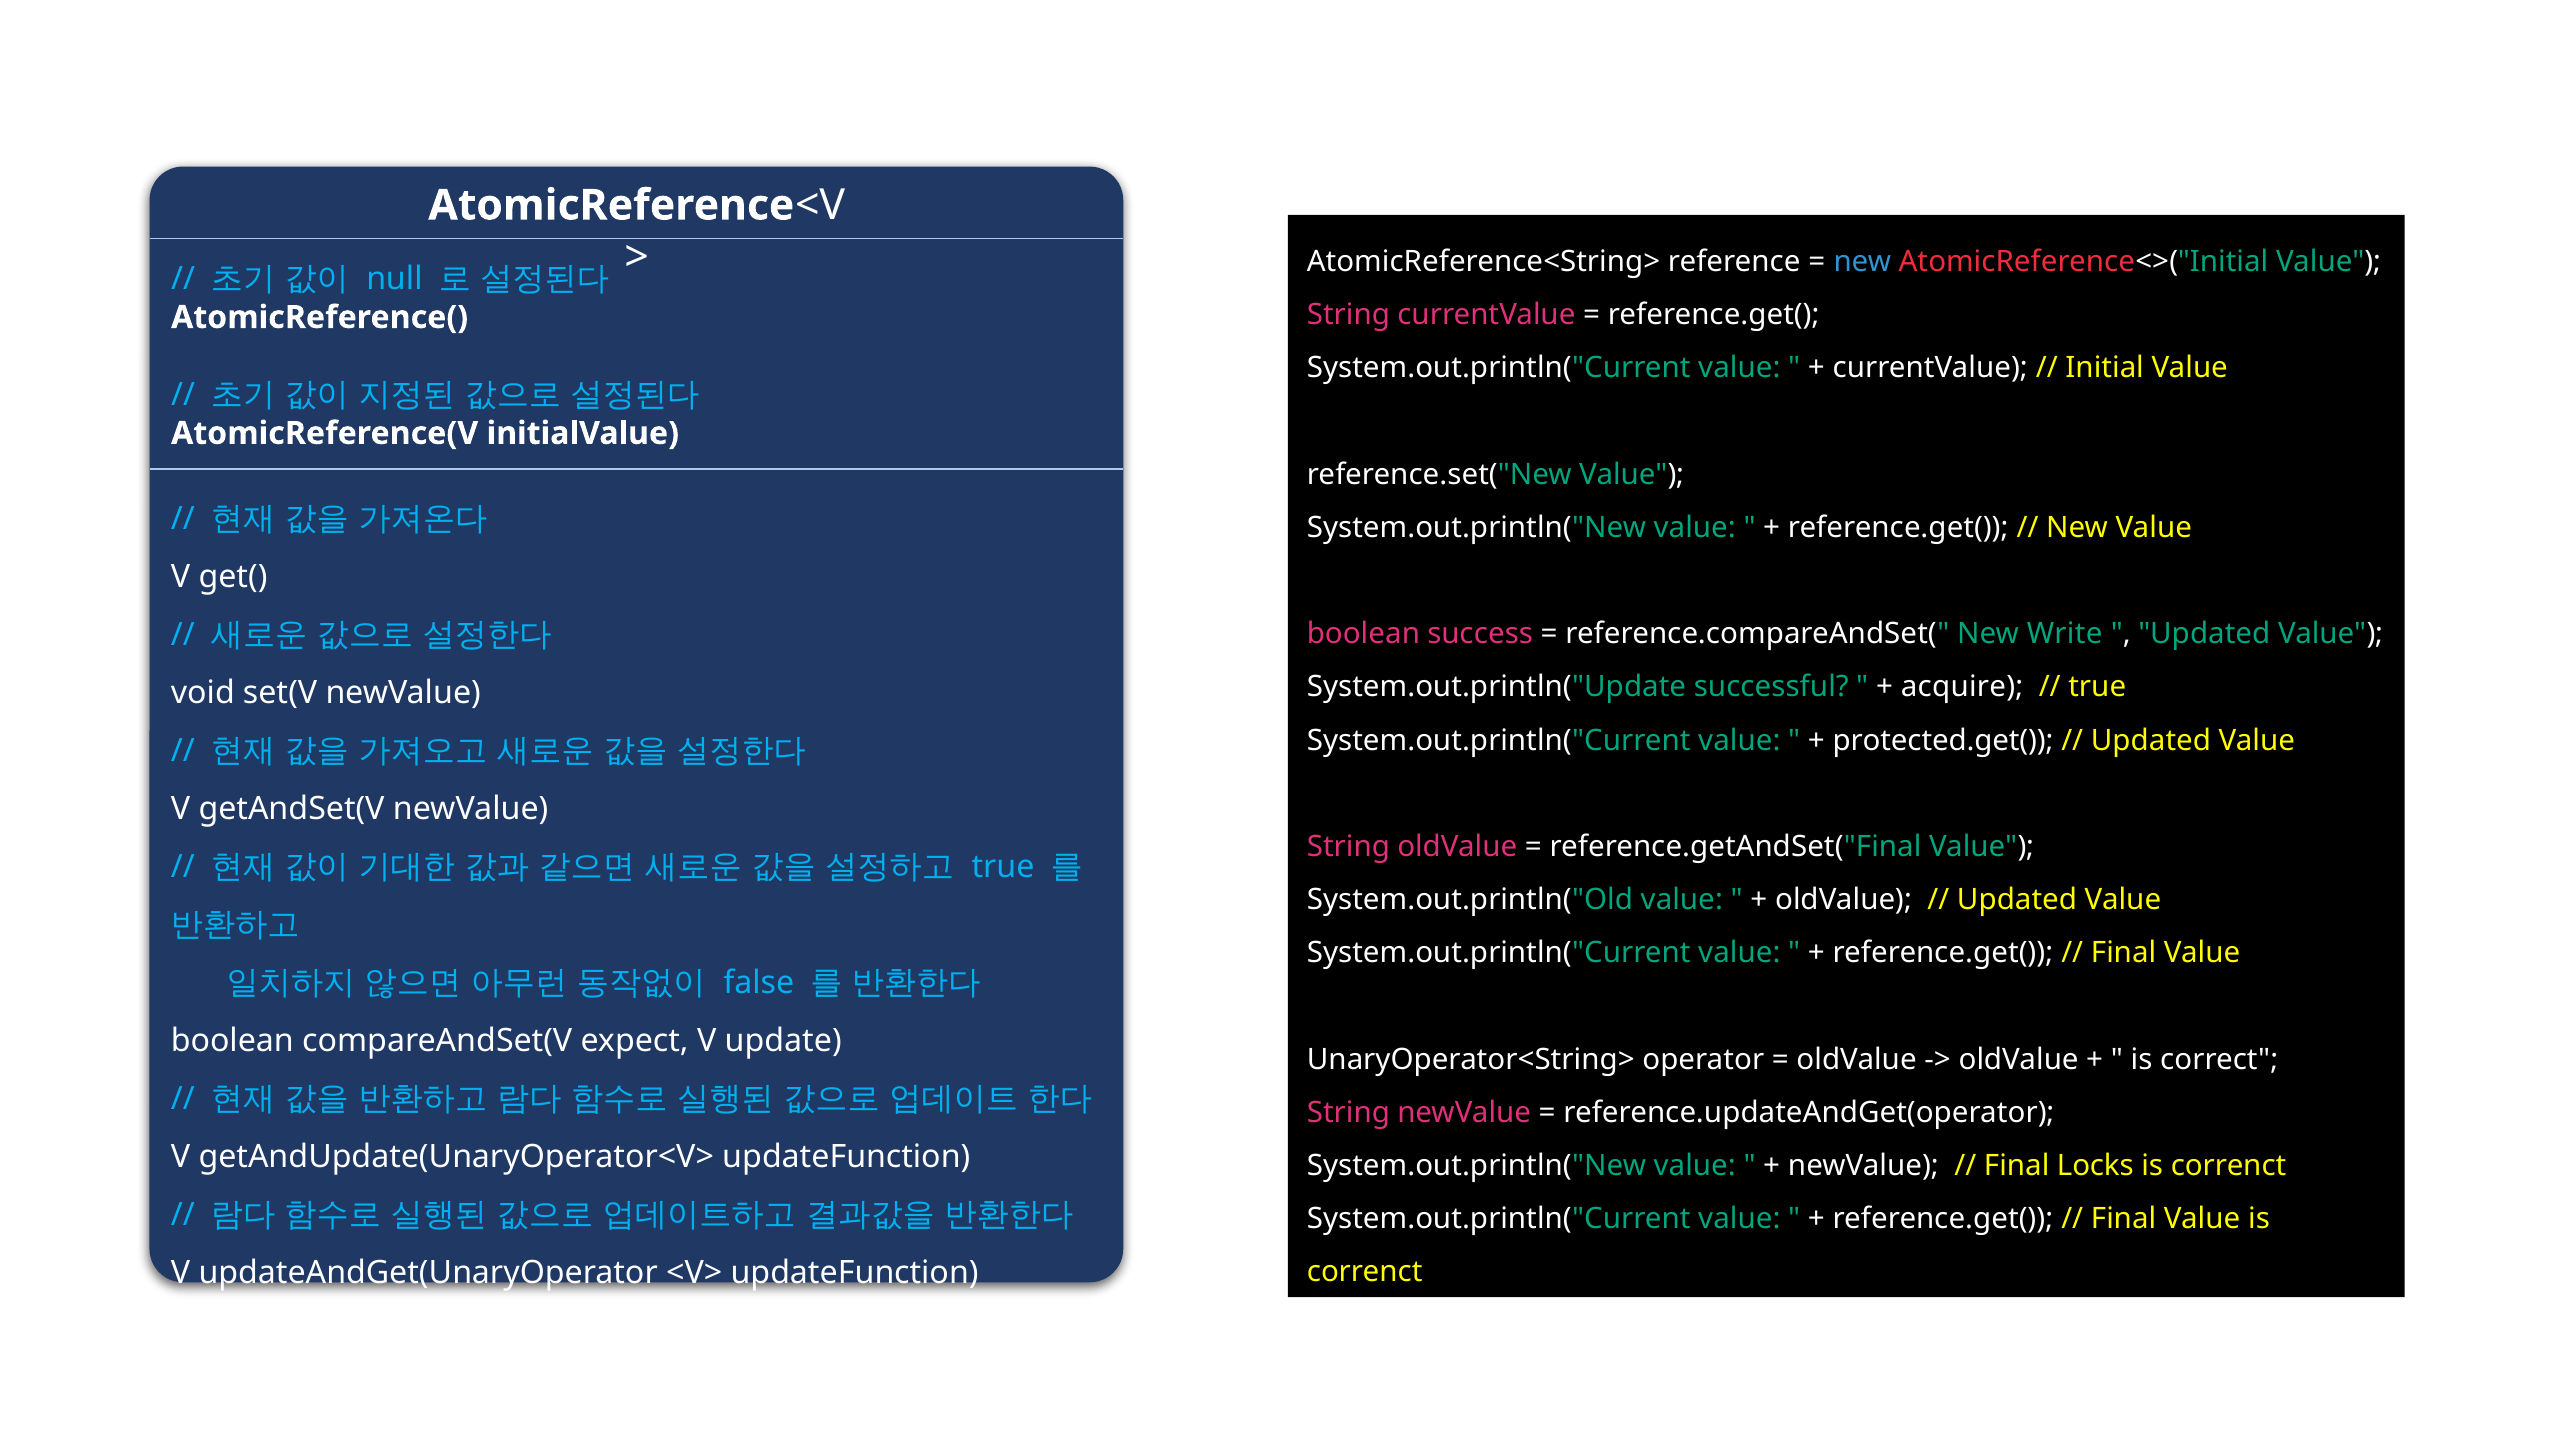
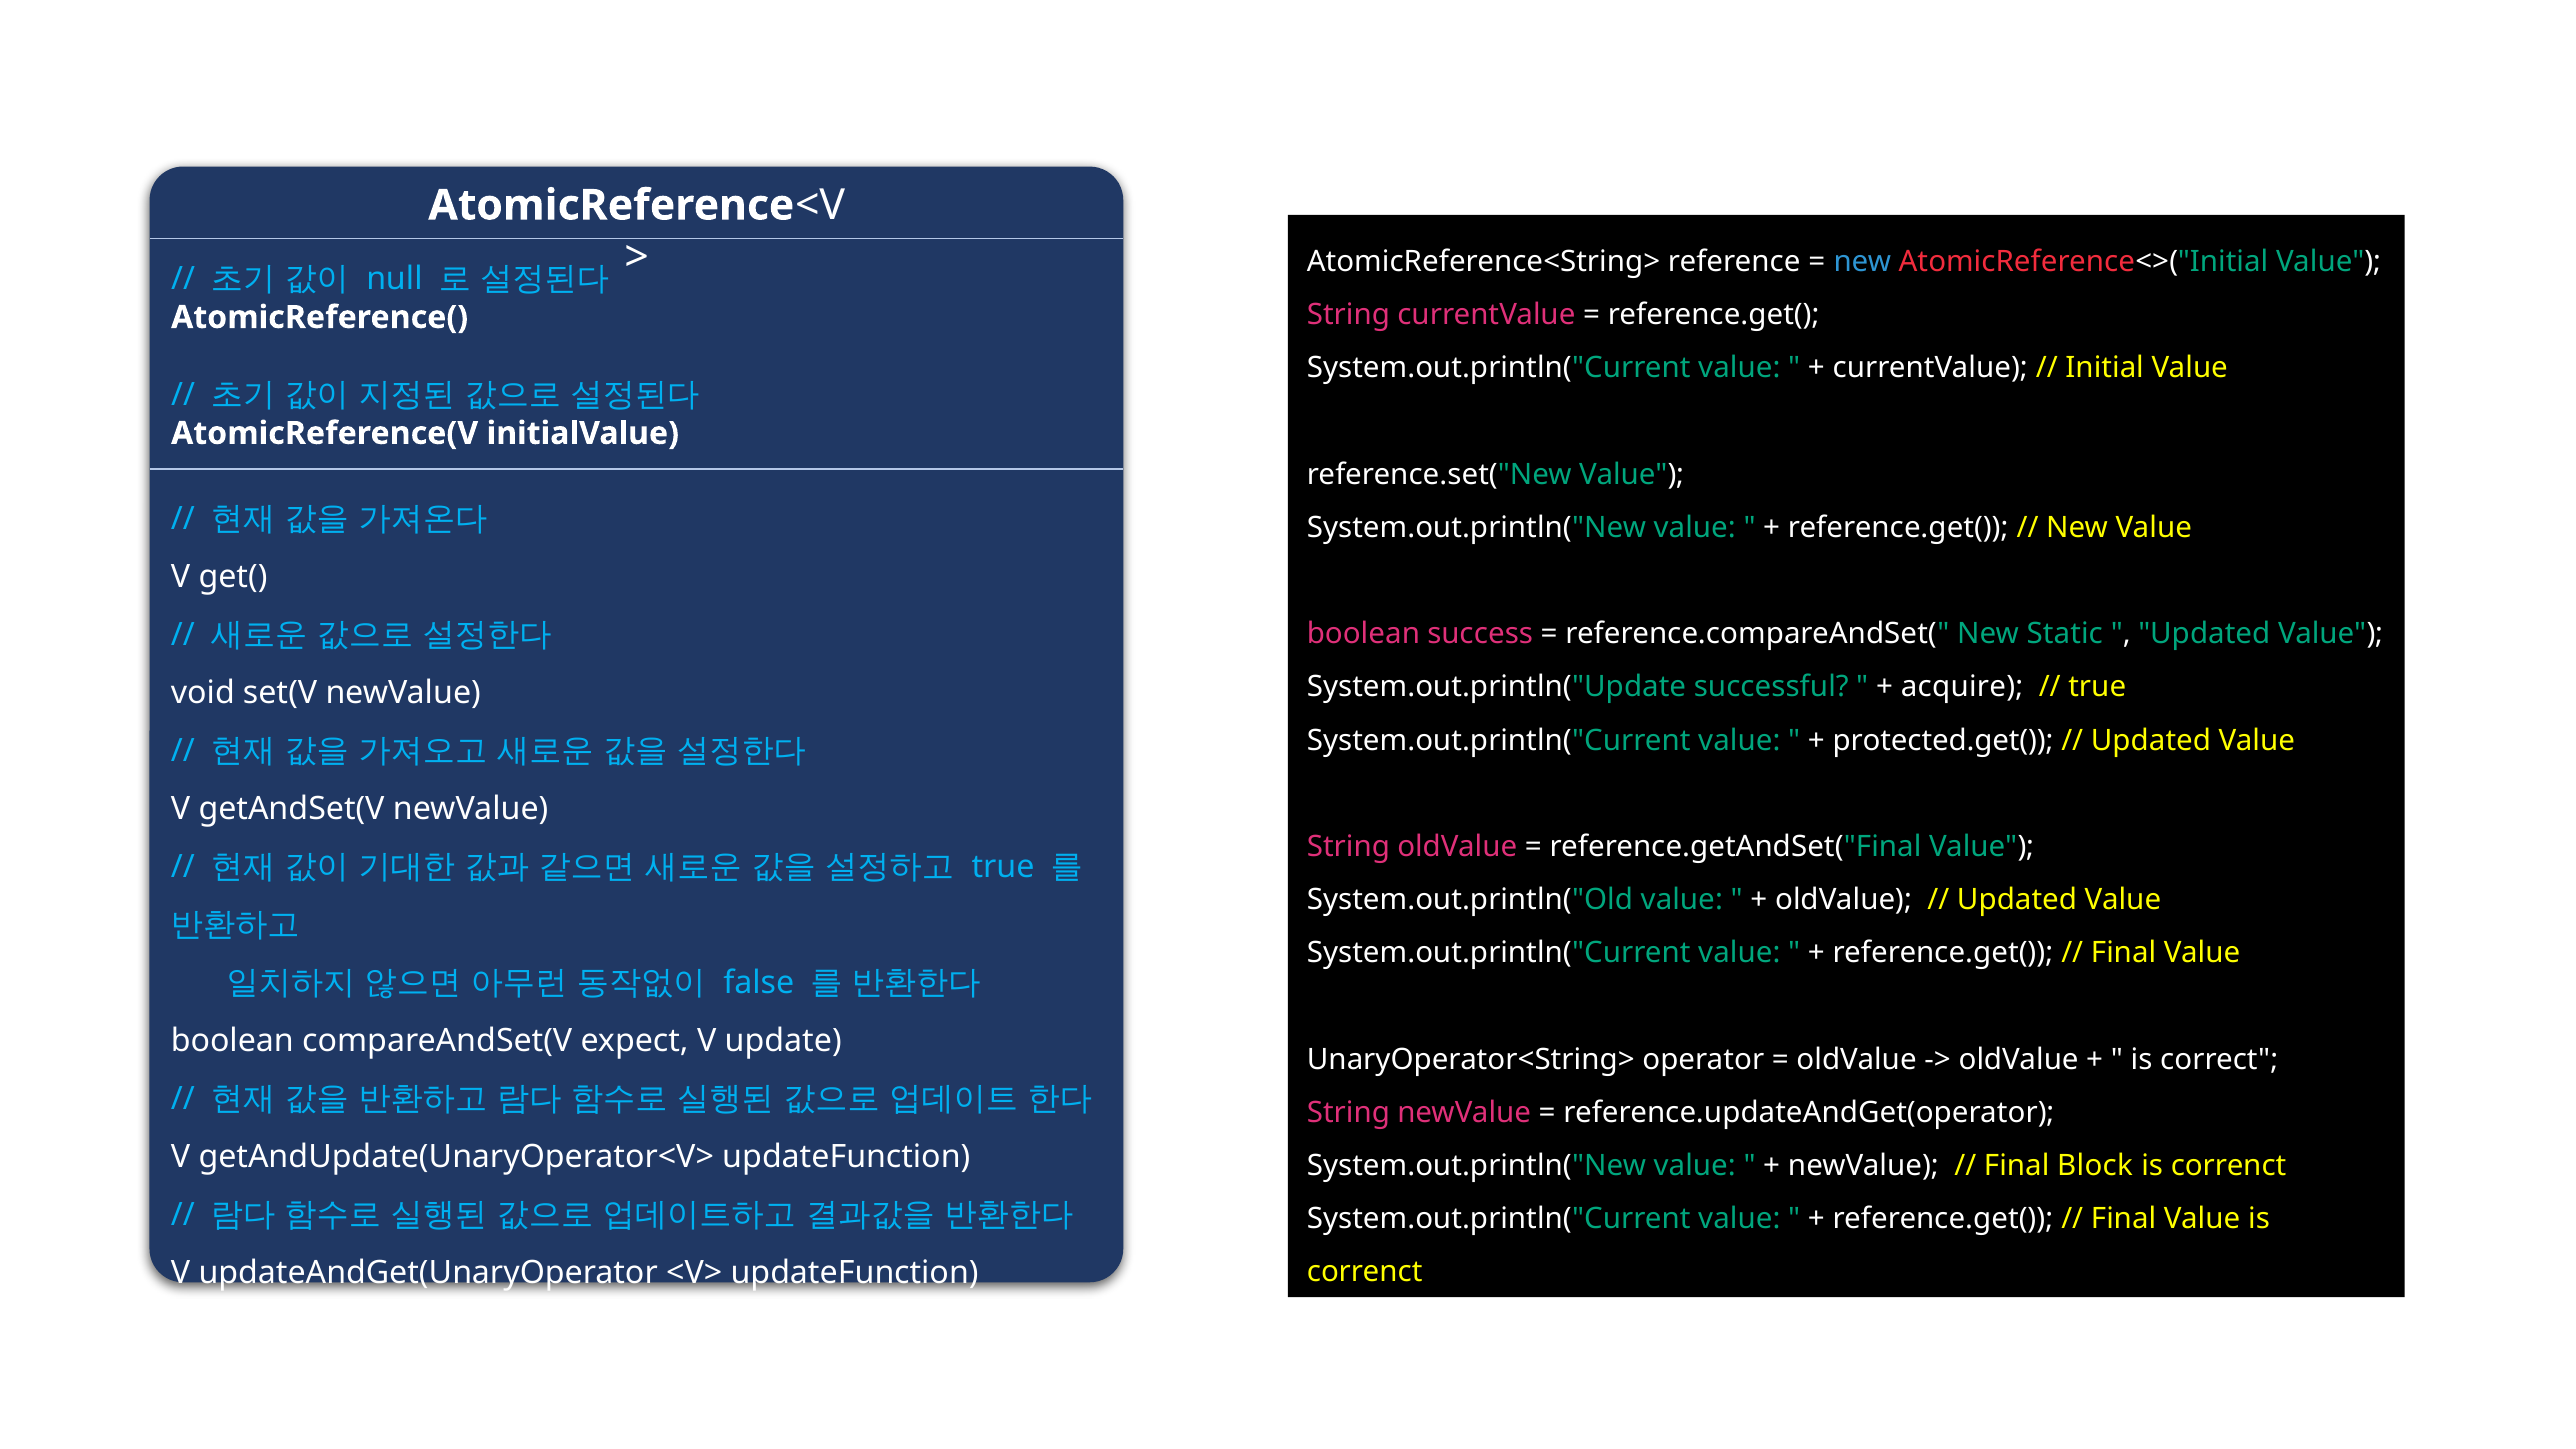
Write: Write -> Static (2065, 634)
Locks: Locks -> Block (2095, 1166)
